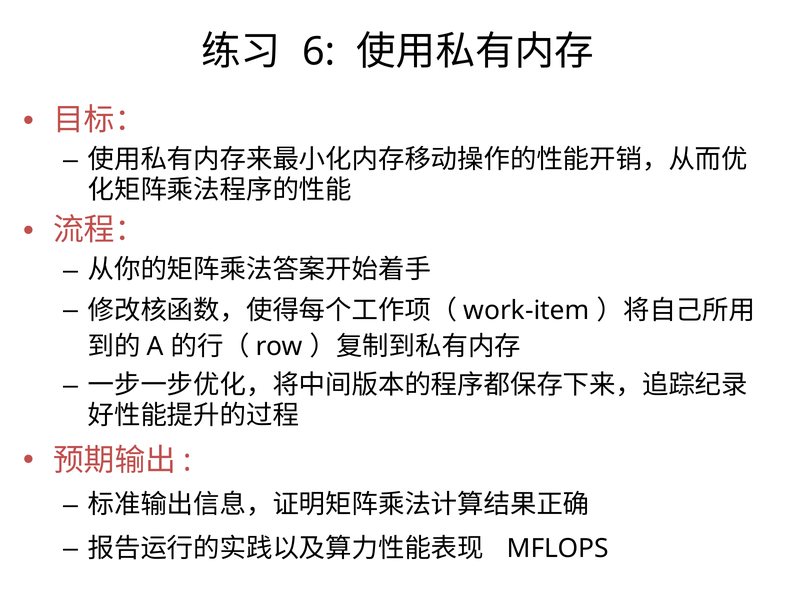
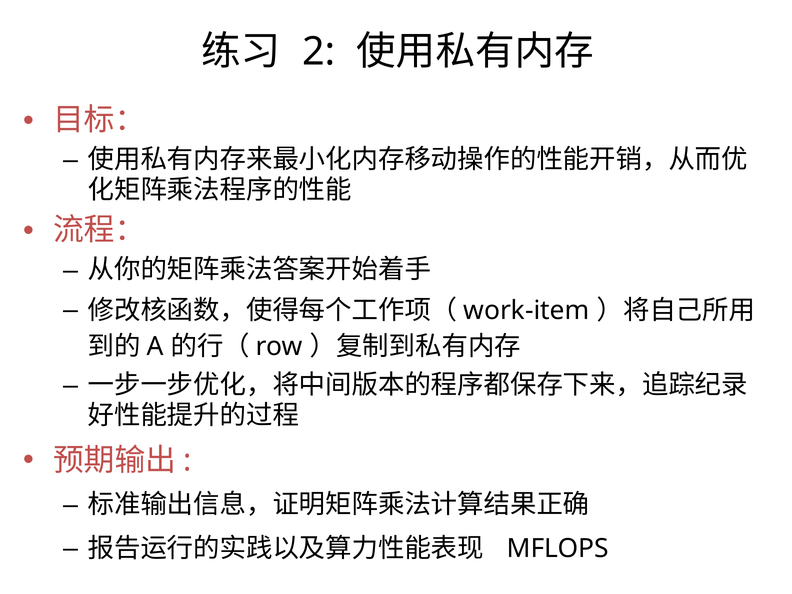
6: 6 -> 2 (319, 52)
